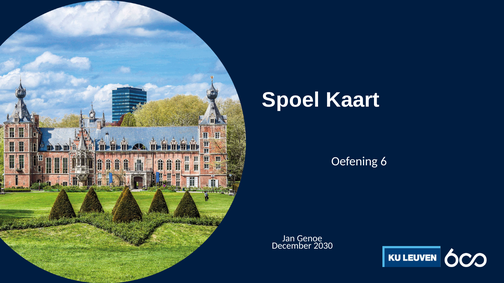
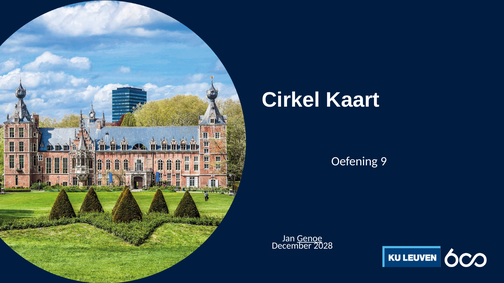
Spoel: Spoel -> Cirkel (291, 100)
6: 6 -> 9 (384, 161)
Genoe underline: none -> present (310, 239)
2030: 2030 -> 2028 (323, 246)
